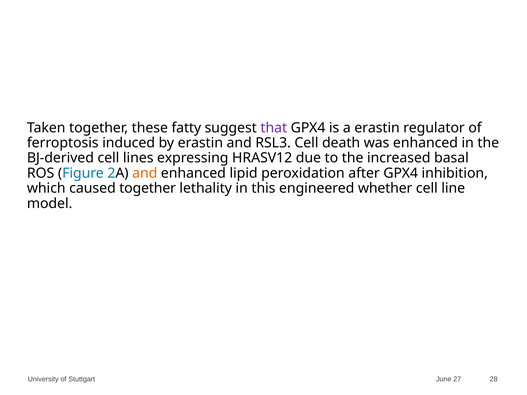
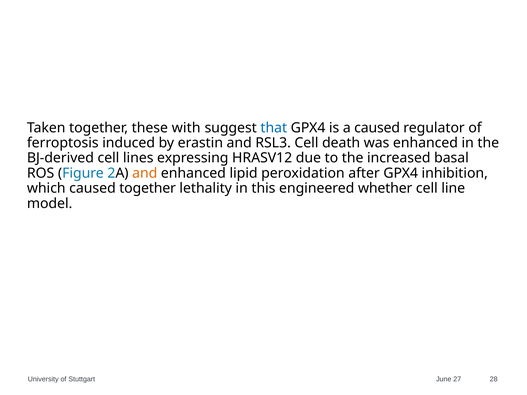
fatty: fatty -> with (186, 128)
that colour: purple -> blue (274, 128)
a erastin: erastin -> caused (377, 128)
